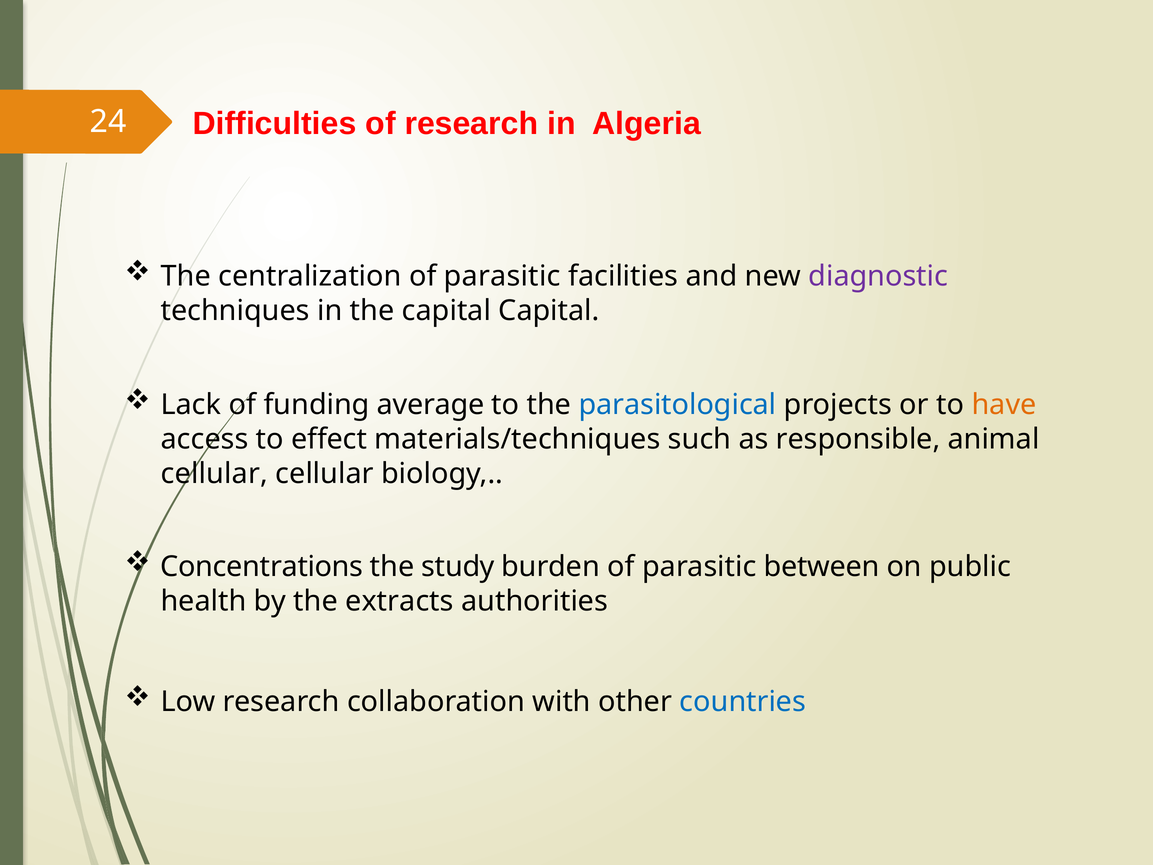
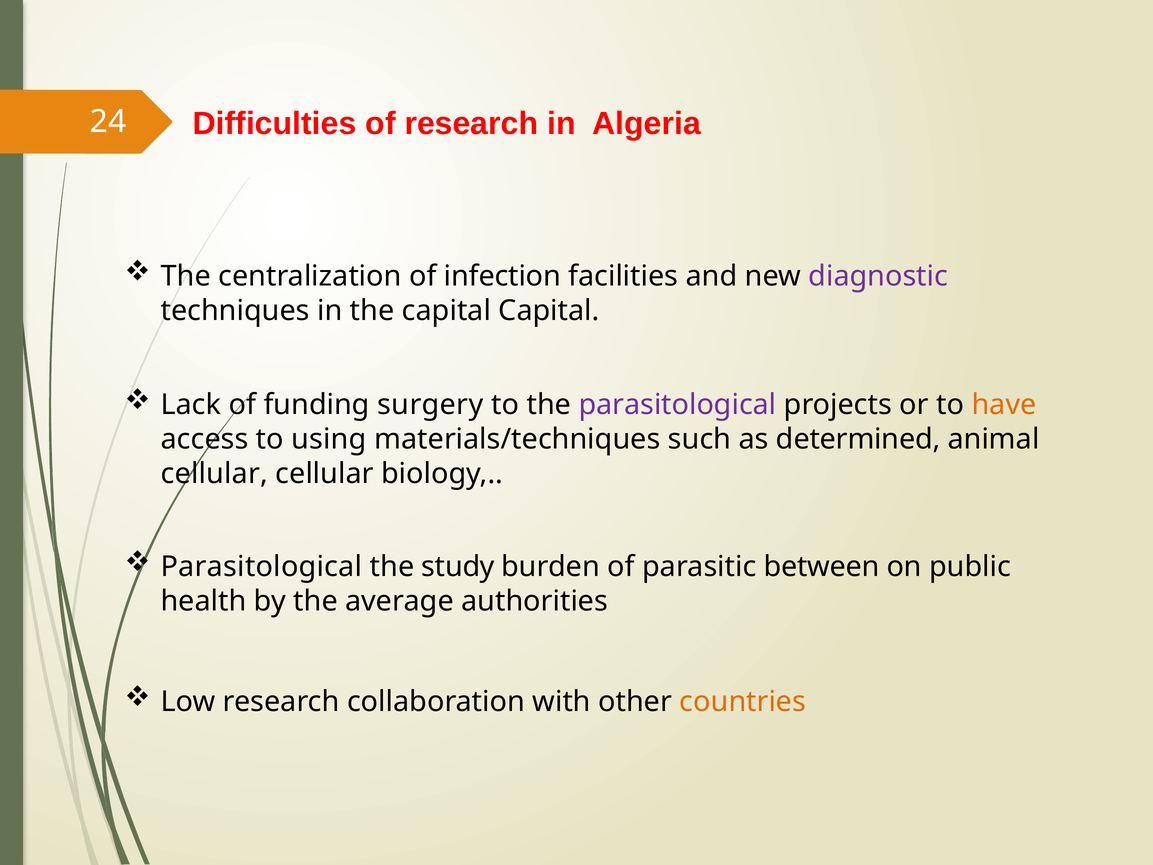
centralization of parasitic: parasitic -> infection (502, 276)
average: average -> surgery (430, 404)
parasitological colour: blue -> purple (677, 404)
effect: effect -> using (329, 439)
responsible: responsible -> determined (858, 439)
Concentrations: Concentrations -> Parasitological (262, 566)
extracts: extracts -> average (400, 601)
countries colour: blue -> orange (743, 701)
